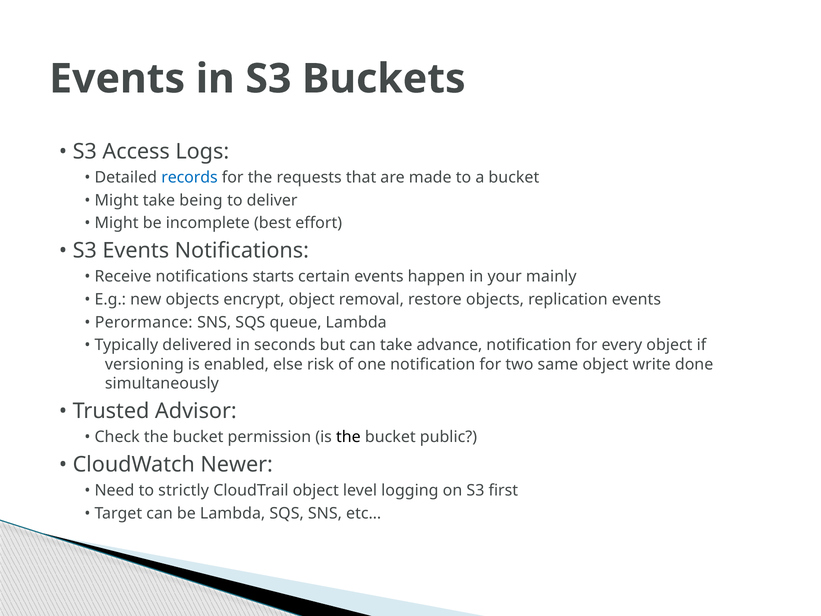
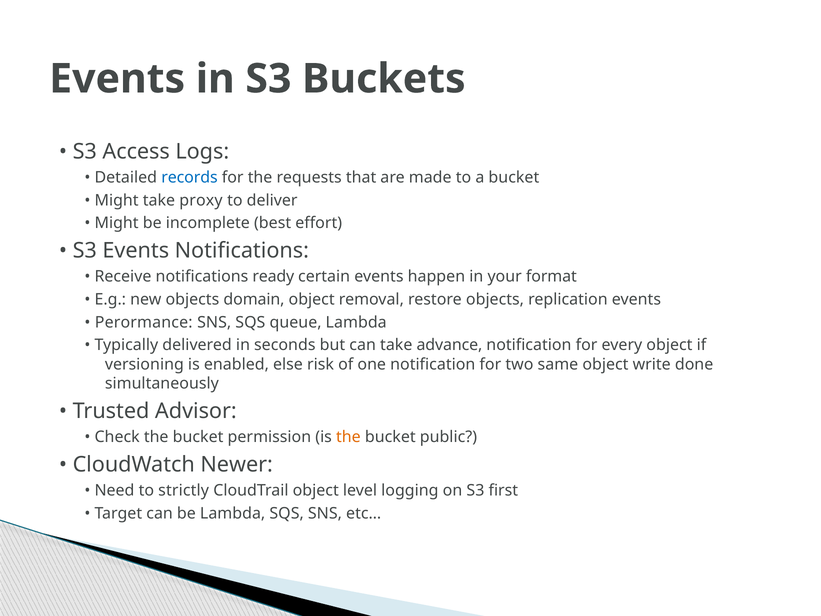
being: being -> proxy (201, 200)
starts: starts -> ready (273, 277)
mainly: mainly -> format (551, 277)
encrypt: encrypt -> domain (254, 299)
the colour: black -> orange (348, 437)
